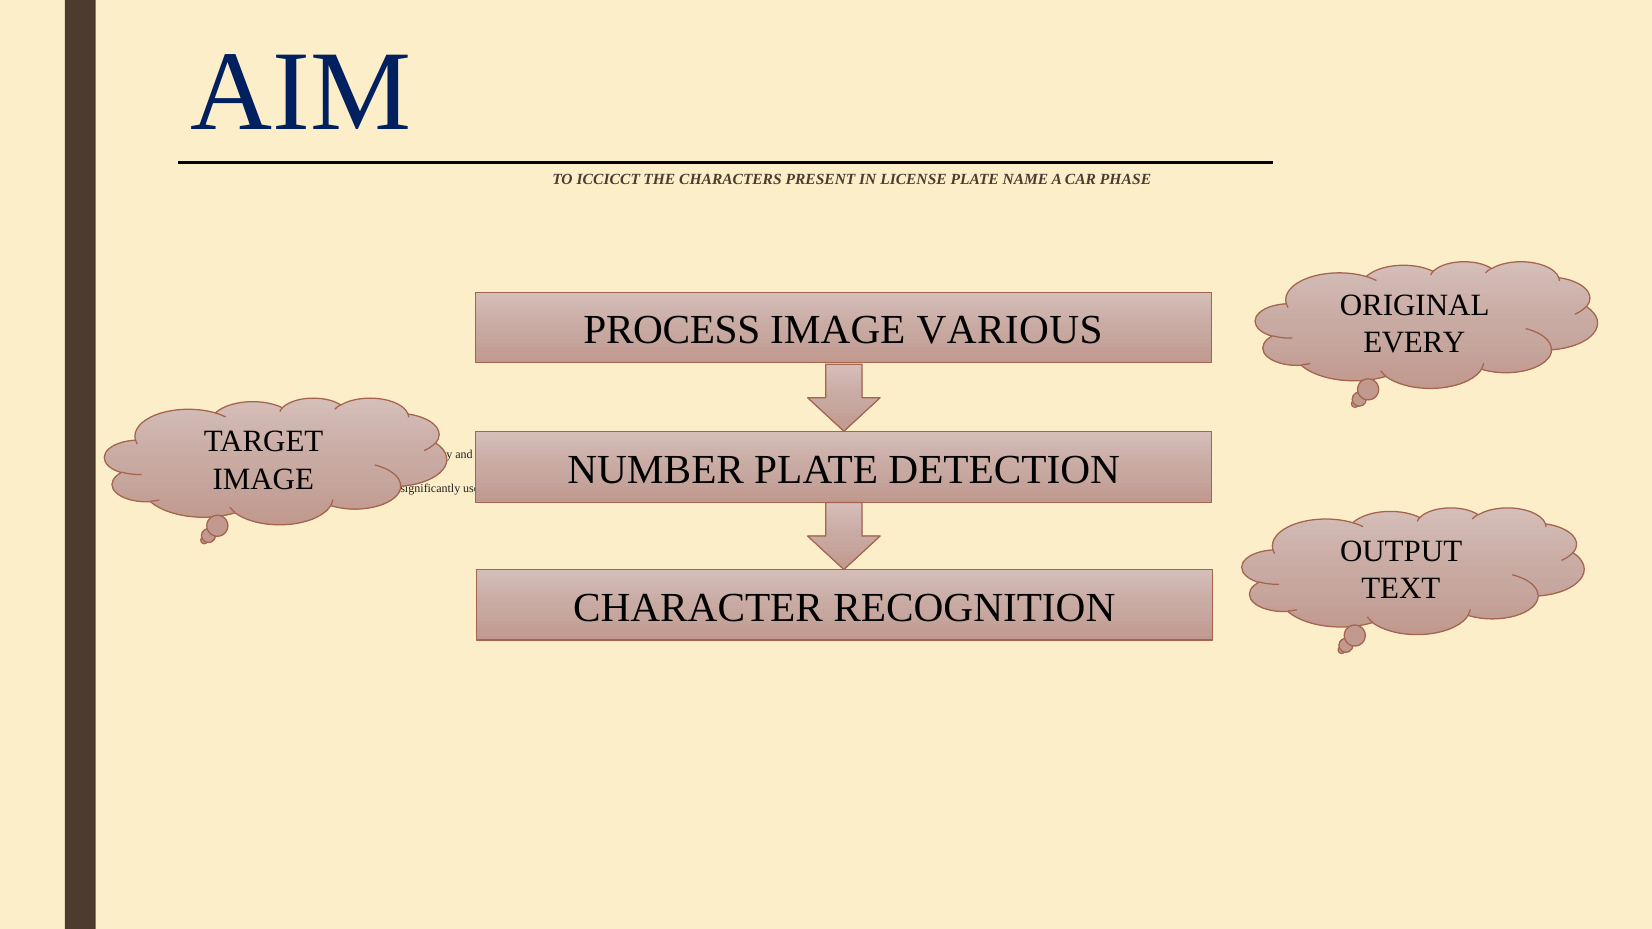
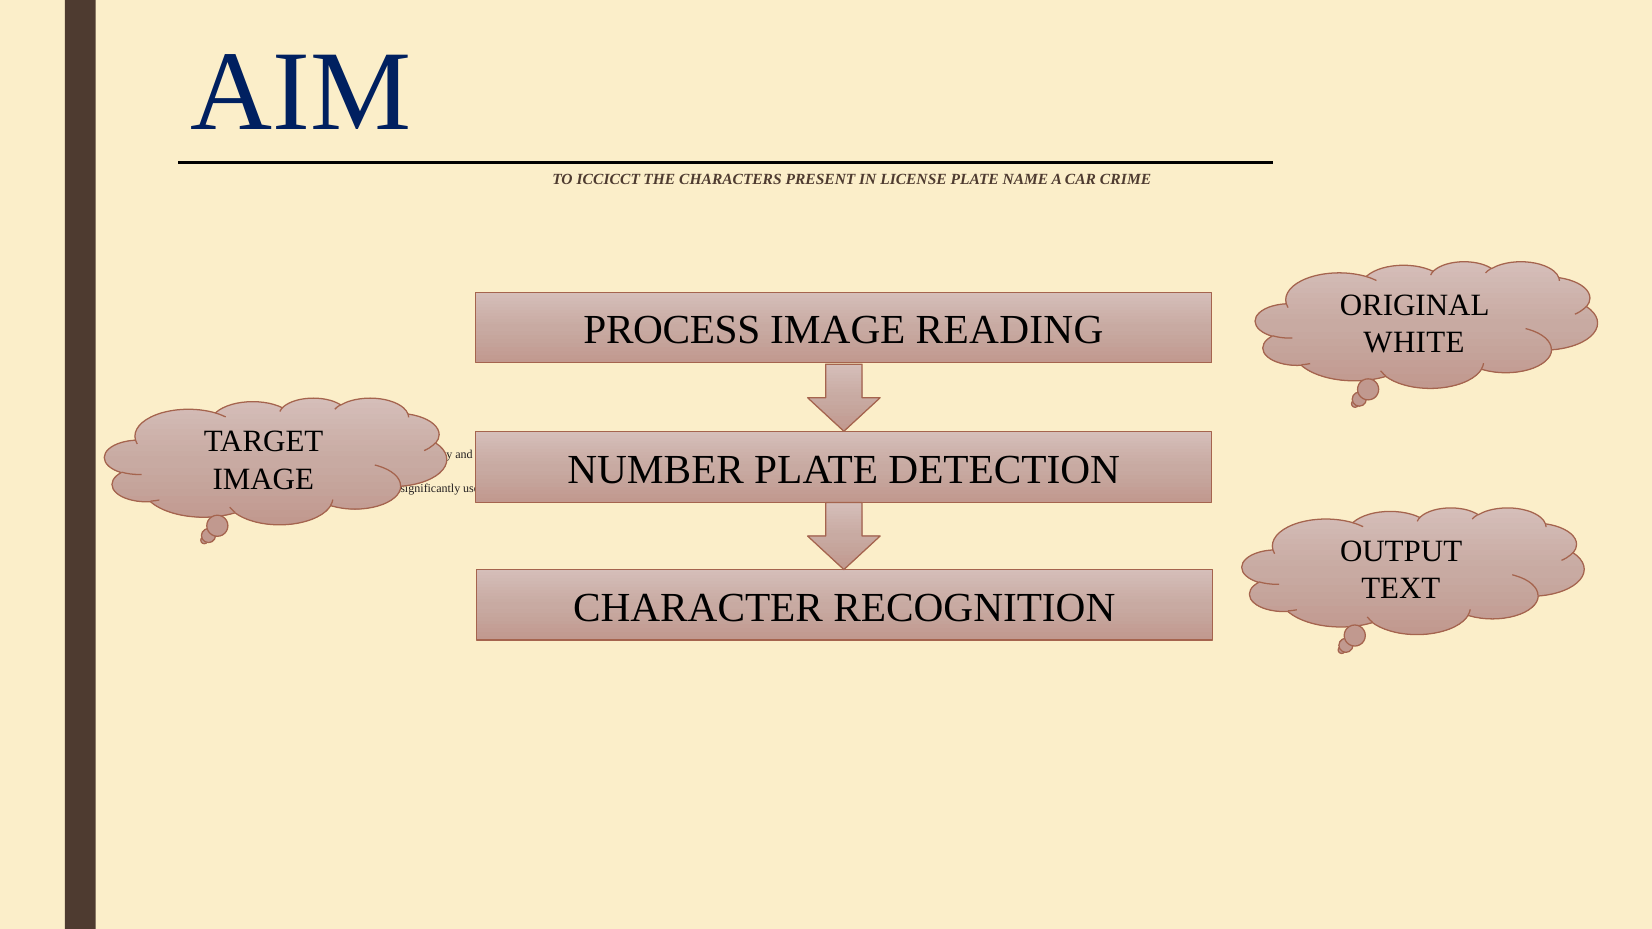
CAR PHASE: PHASE -> CRIME (1126, 179)
VARIOUS: VARIOUS -> READING (1010, 330)
EVERY: EVERY -> WHITE (1414, 343)
